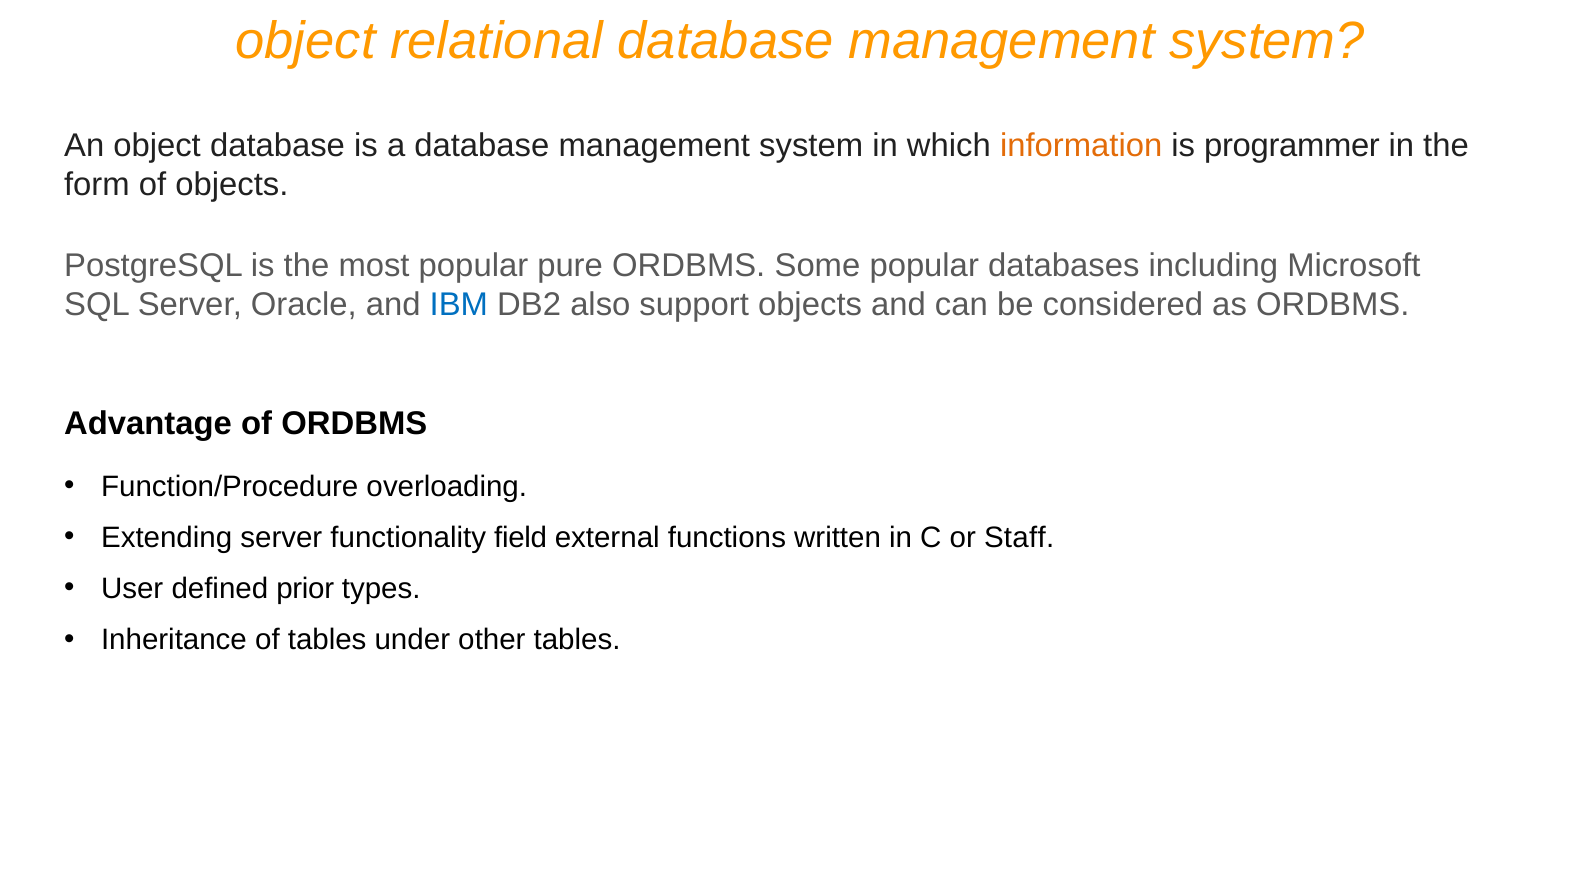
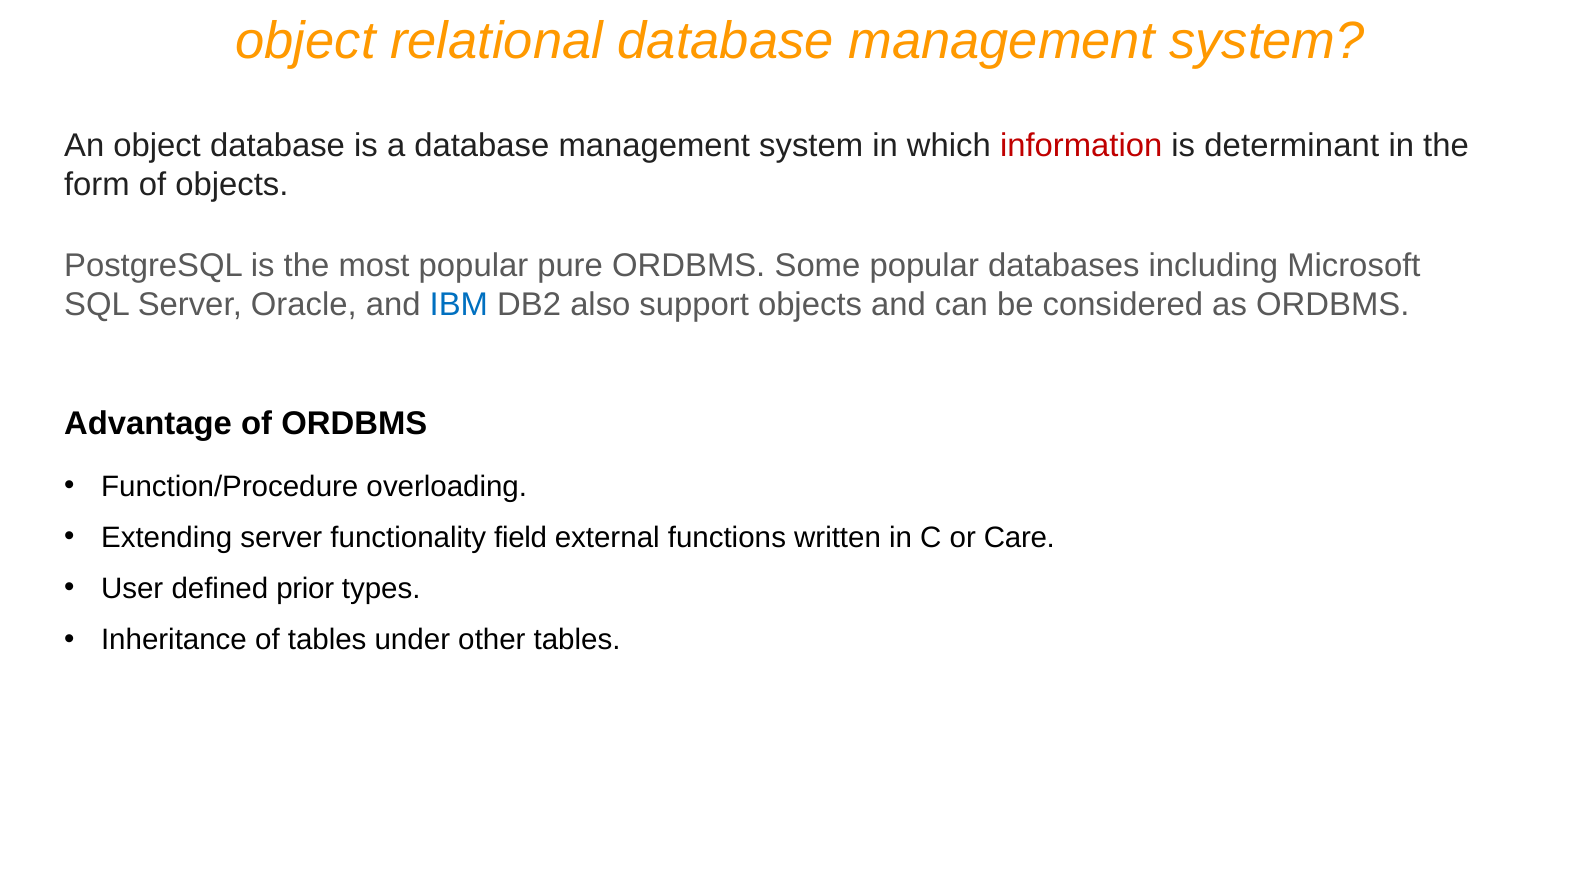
information colour: orange -> red (1081, 146)
programmer: programmer -> determinant (1292, 146)
Staff: Staff -> Care (1019, 538)
